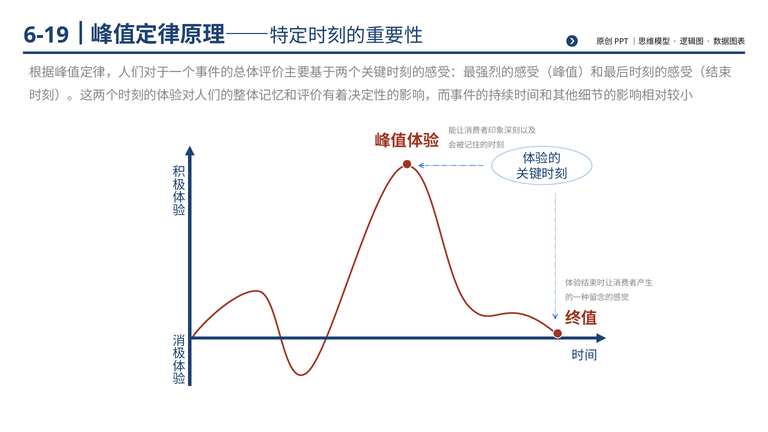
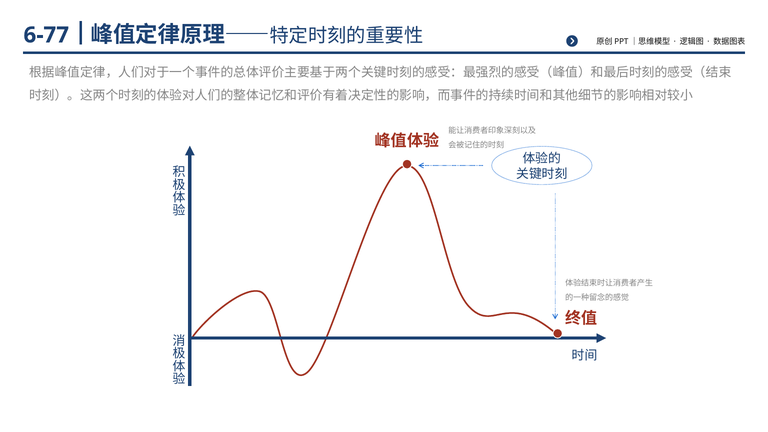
6-19: 6-19 -> 6-77 (46, 35)
